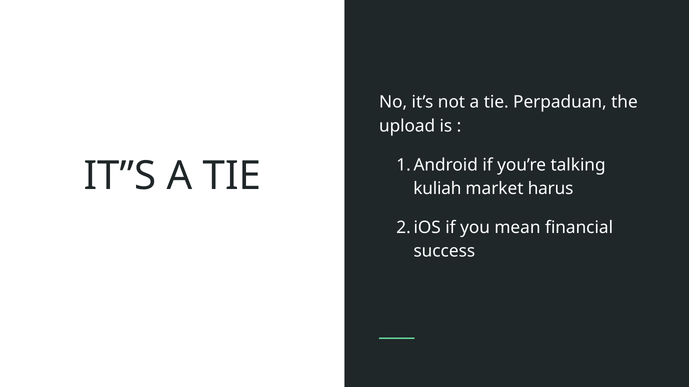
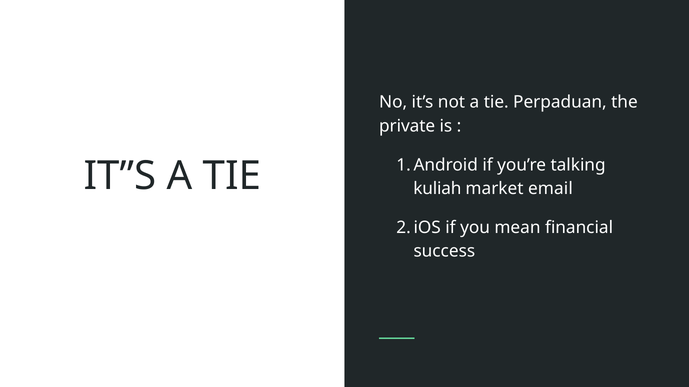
upload: upload -> private (407, 126)
harus: harus -> email (550, 189)
